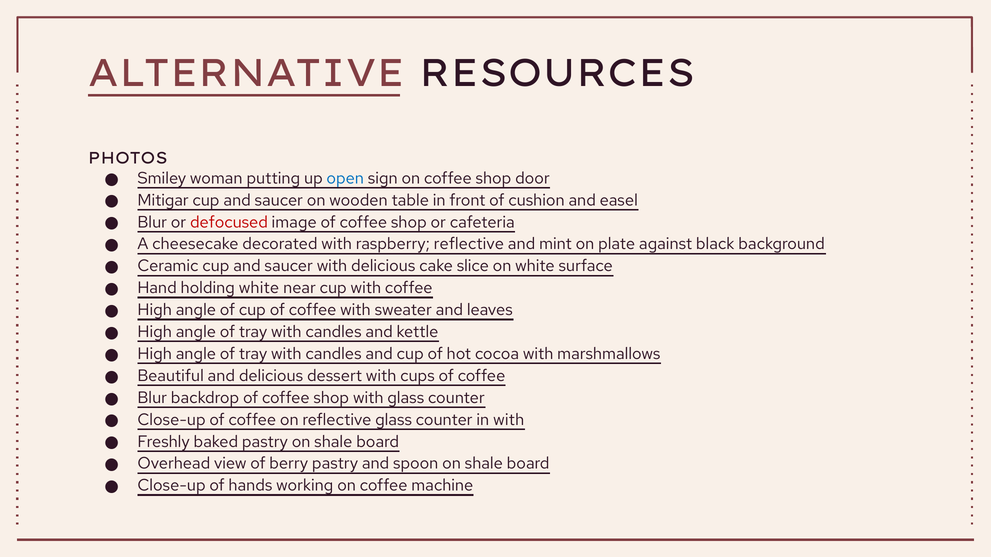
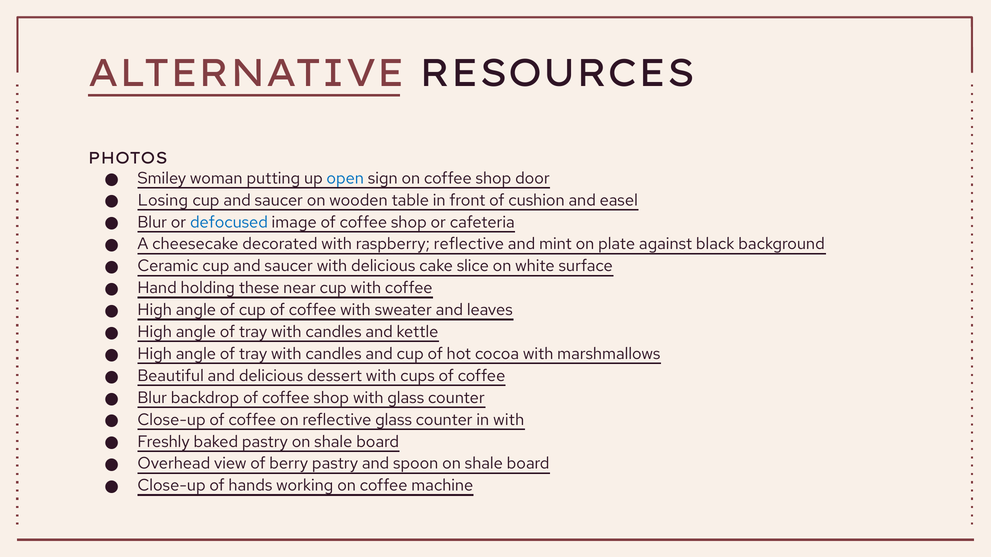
Mitigar: Mitigar -> Losing (163, 200)
defocused colour: red -> blue (229, 222)
holding white: white -> these (259, 288)
